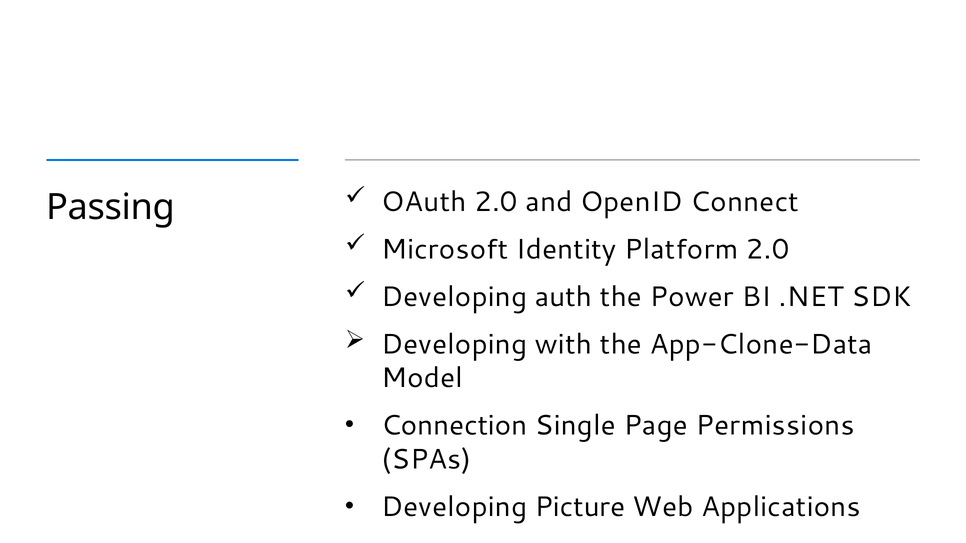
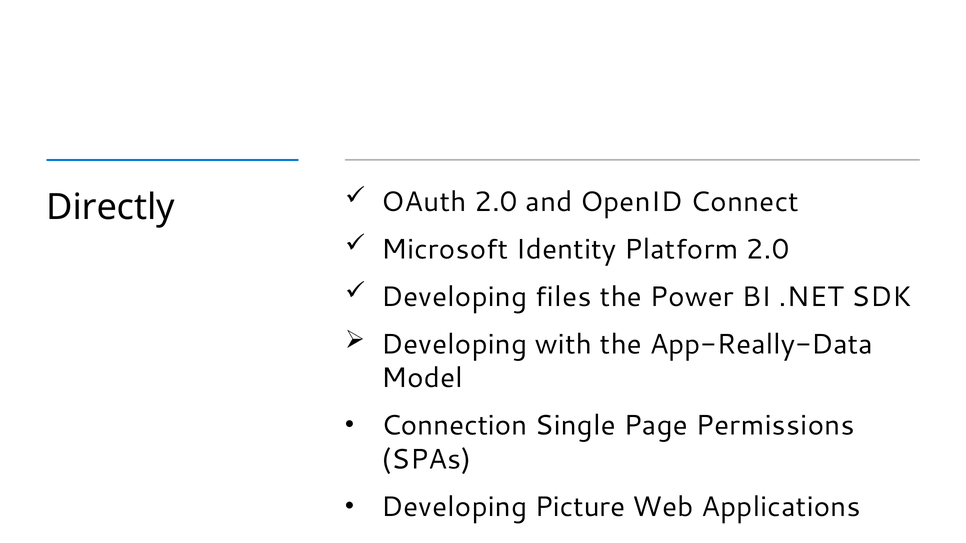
Passing: Passing -> Directly (111, 207)
auth: auth -> files (563, 297)
App-Clone-Data: App-Clone-Data -> App-Really-Data (761, 344)
